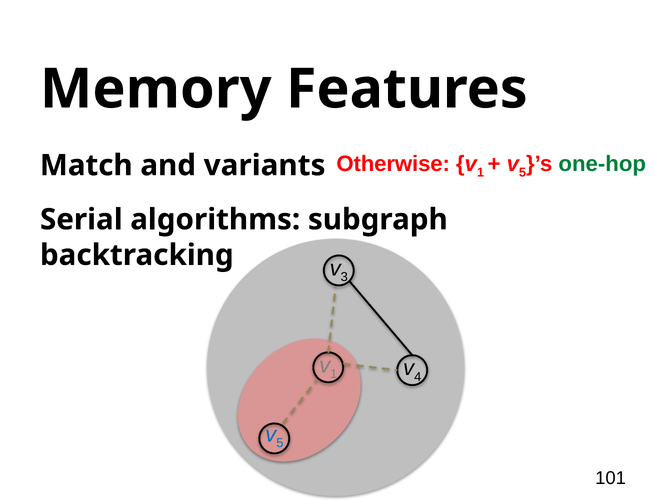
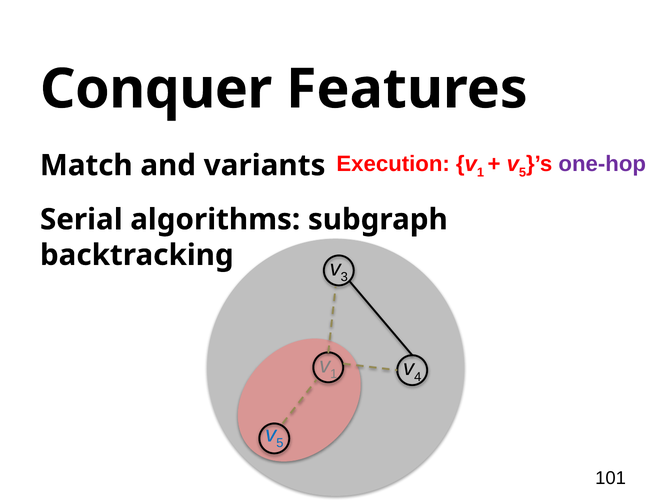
Memory: Memory -> Conquer (156, 89)
Otherwise: Otherwise -> Execution (393, 164)
one-hop colour: green -> purple (602, 164)
